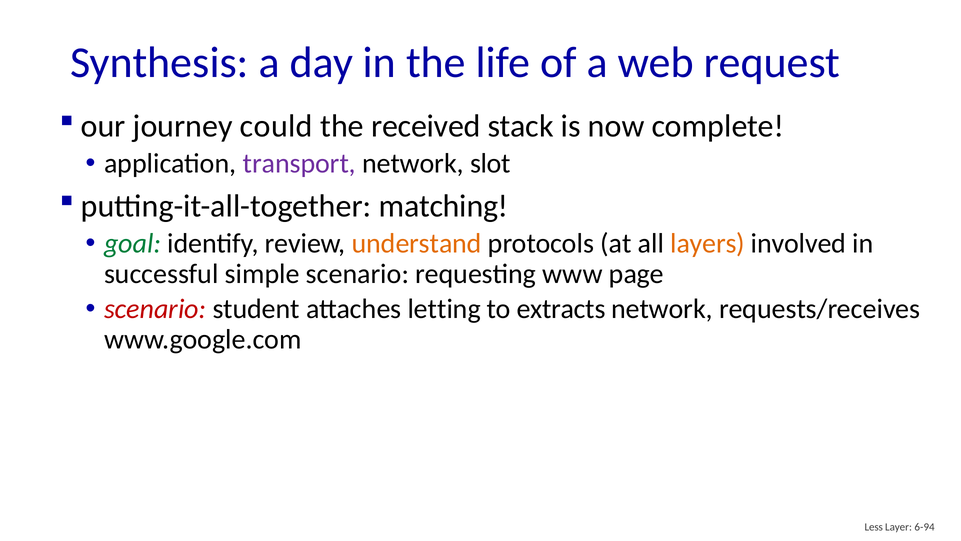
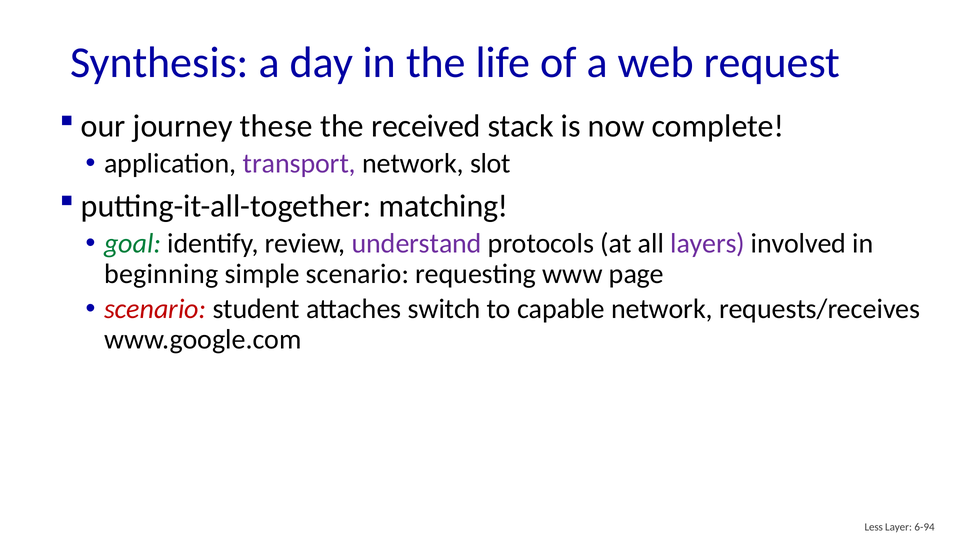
could: could -> these (276, 126)
understand colour: orange -> purple (417, 243)
layers colour: orange -> purple (708, 243)
successful: successful -> beginning (161, 274)
letting: letting -> switch (444, 309)
extracts: extracts -> capable (561, 309)
